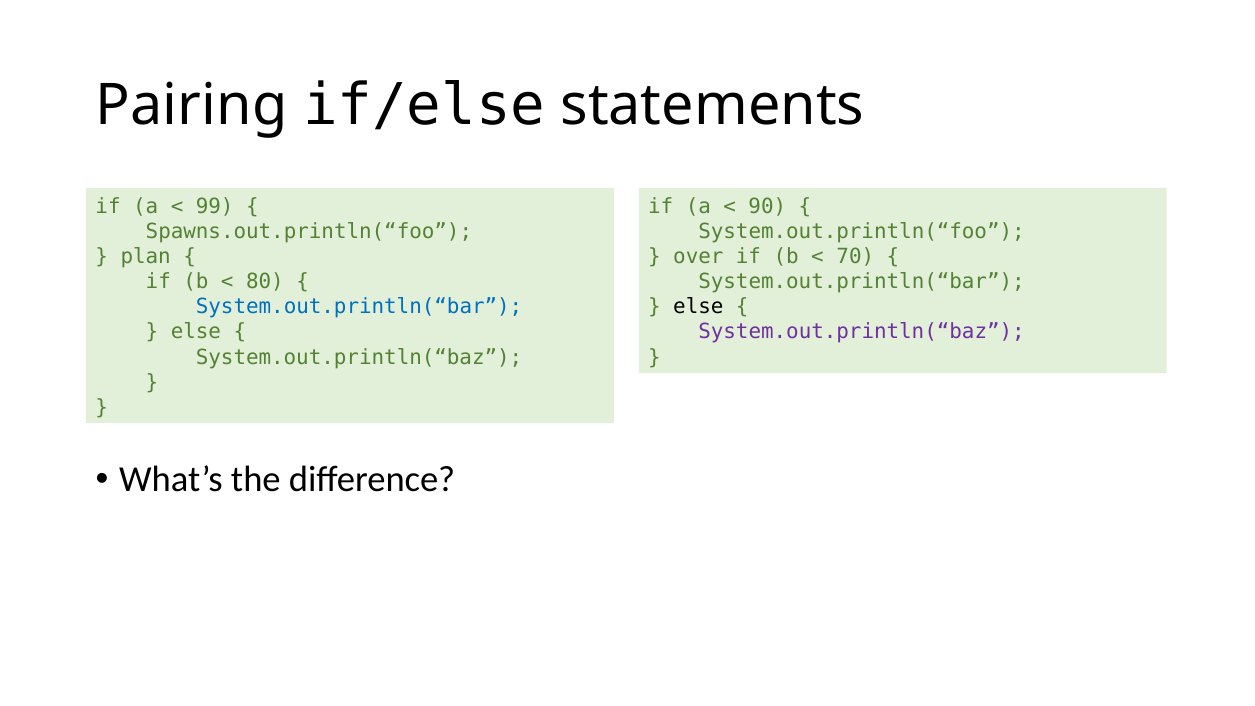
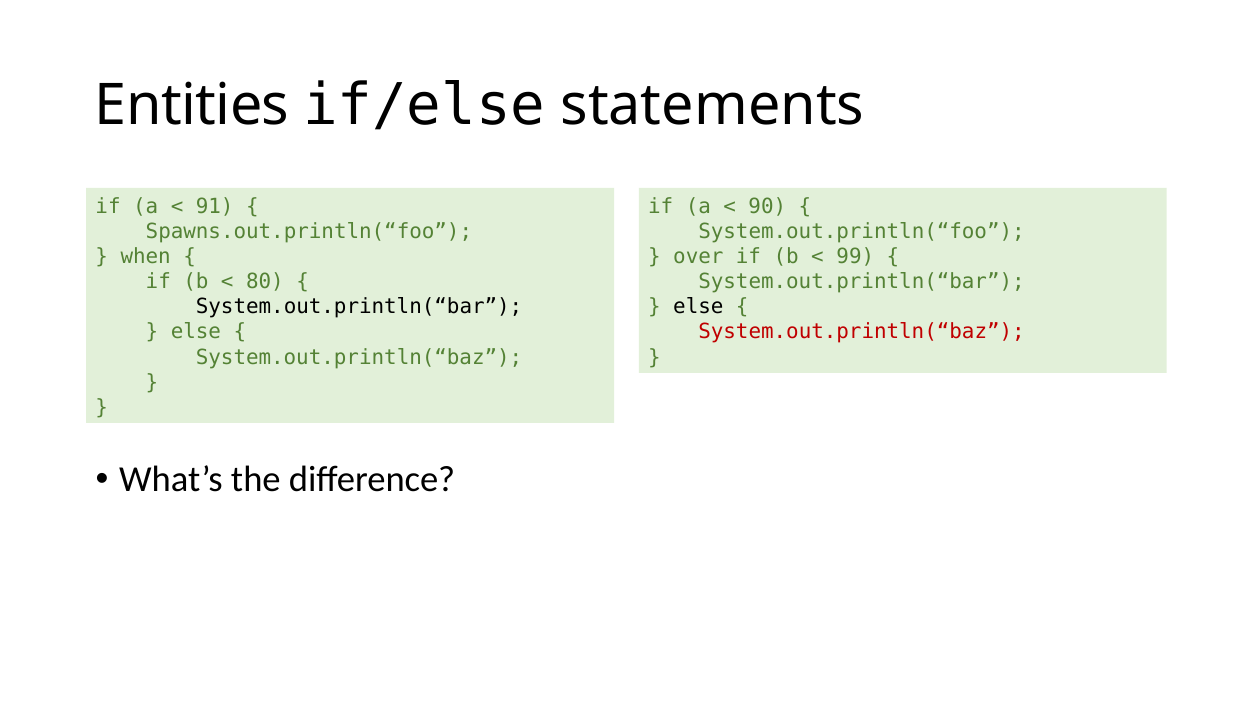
Pairing: Pairing -> Entities (192, 105)
99: 99 -> 91 (215, 207)
plan: plan -> when (146, 257)
70: 70 -> 99 (855, 257)
System.out.println(“bar colour: blue -> black (359, 307)
System.out.println(“baz colour: purple -> red (862, 332)
